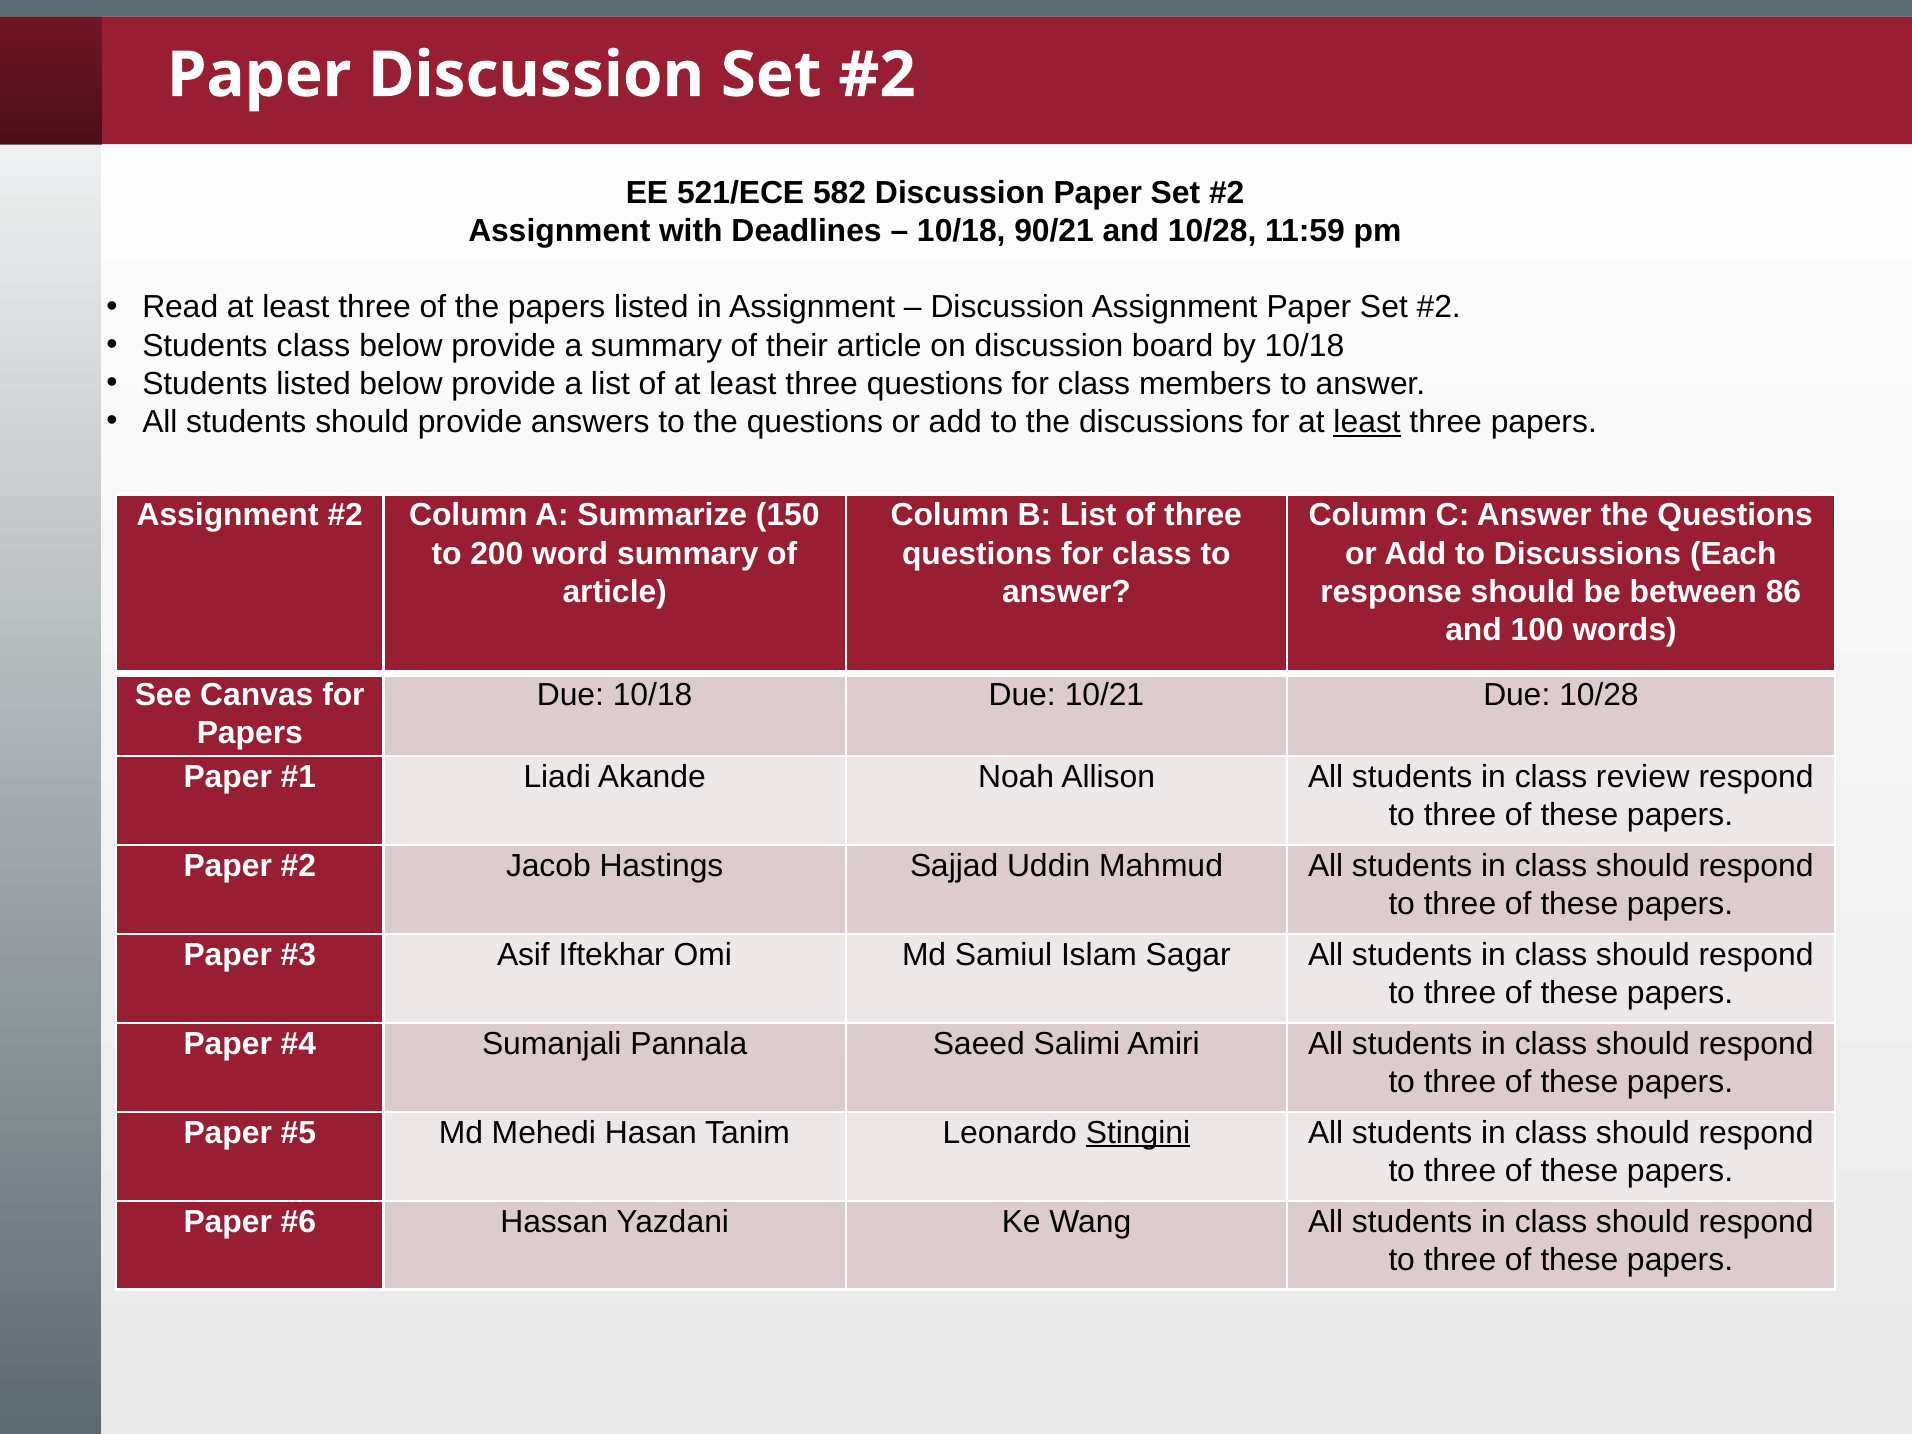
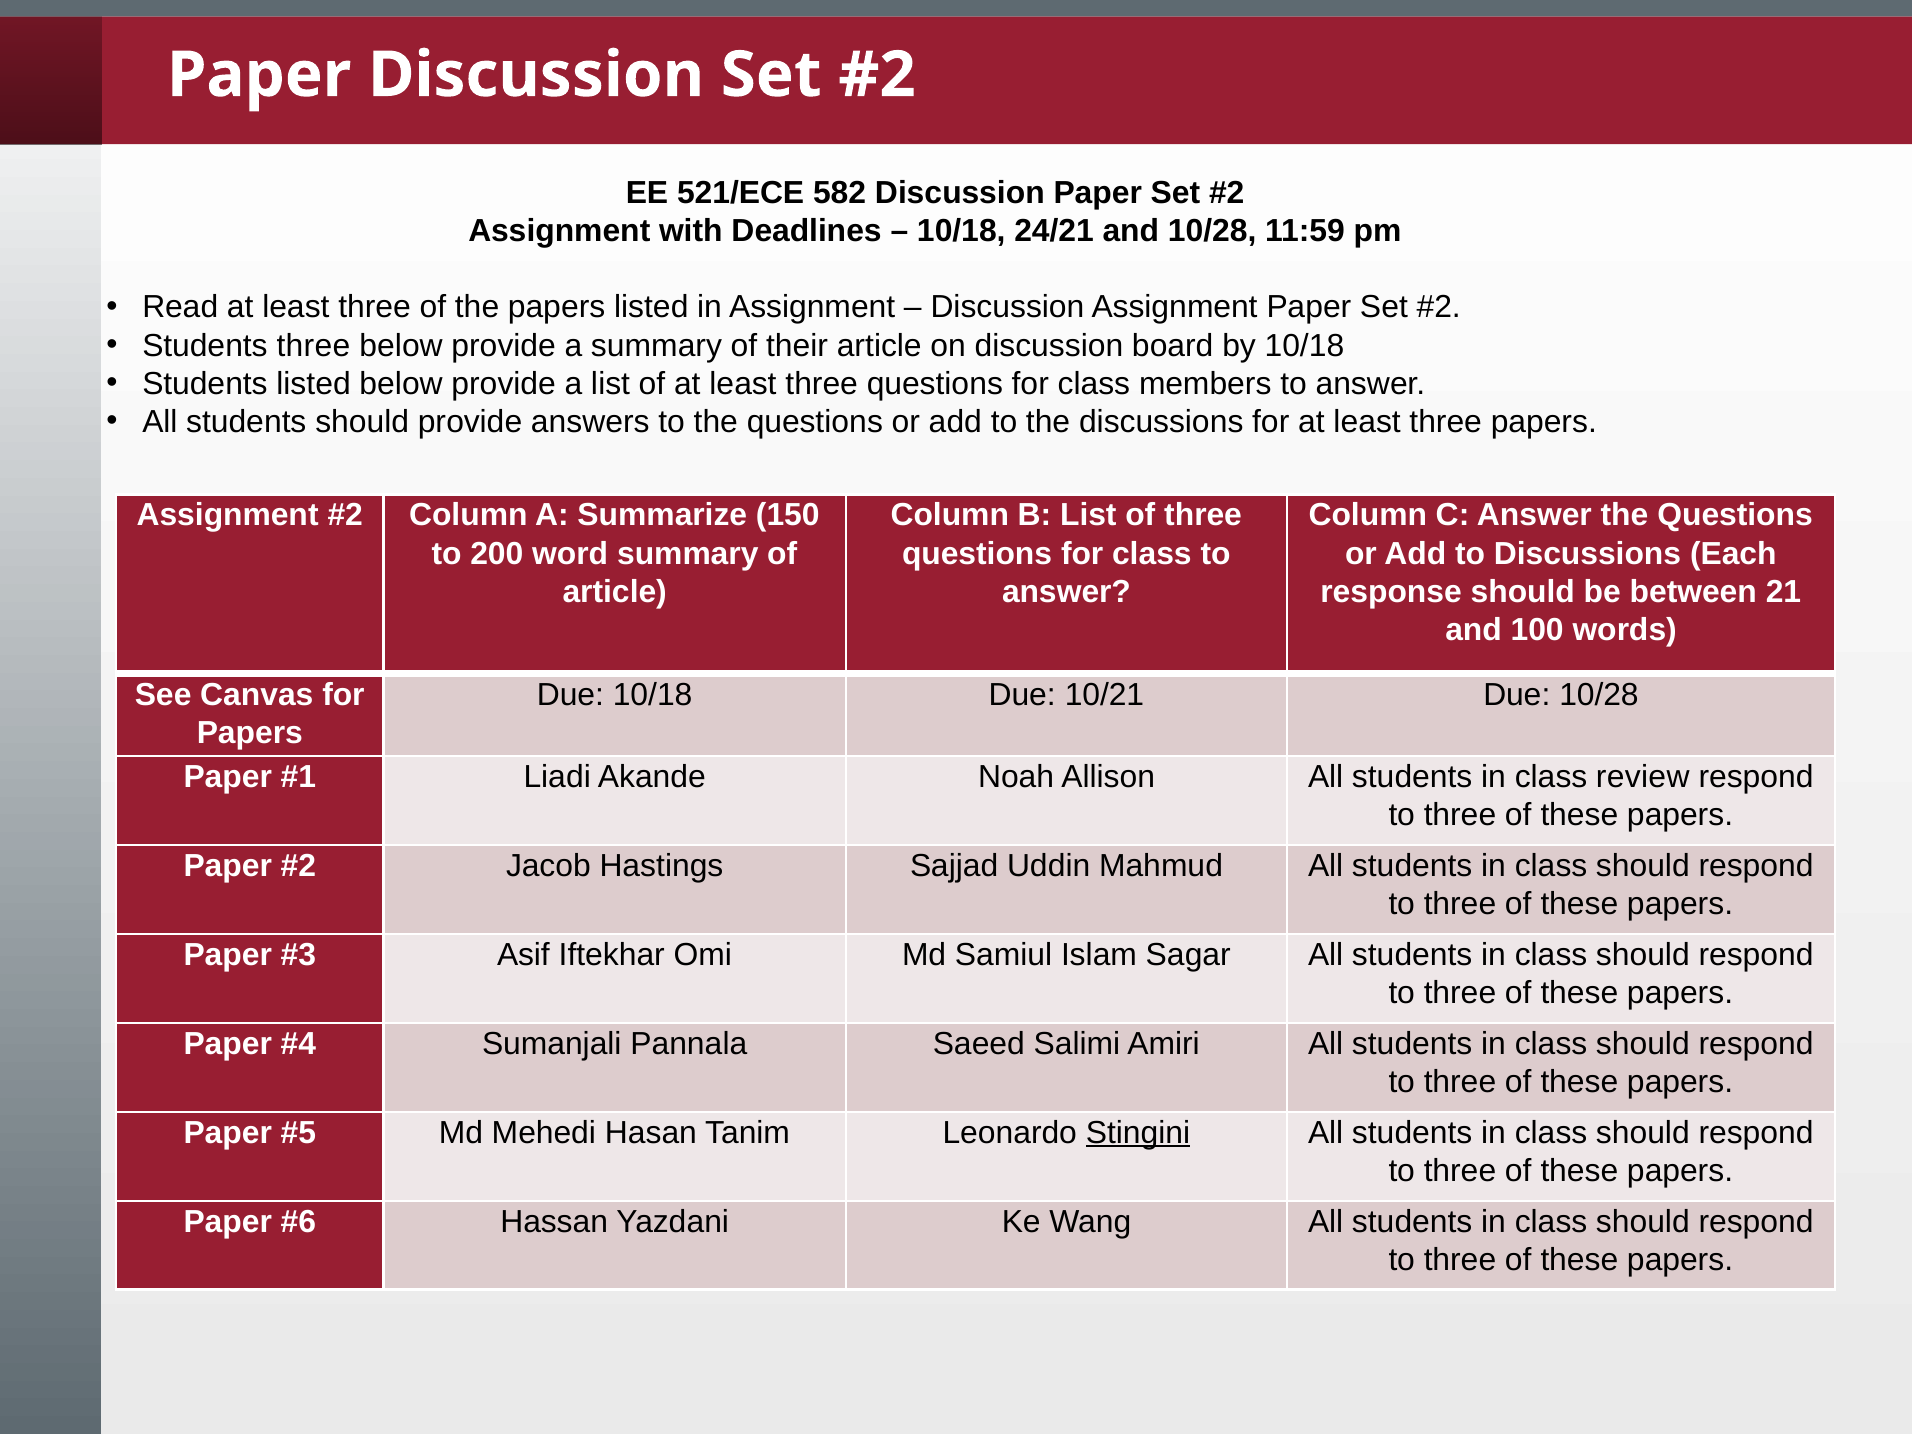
90/21: 90/21 -> 24/21 (1054, 231)
Students class: class -> three (313, 346)
least underline: present -> none (1367, 422)
86: 86 -> 21 (1783, 592)
